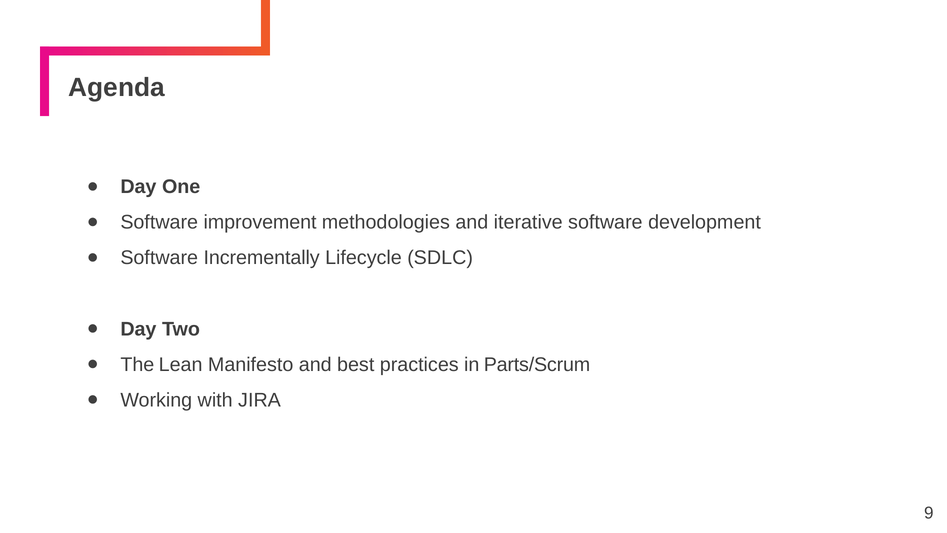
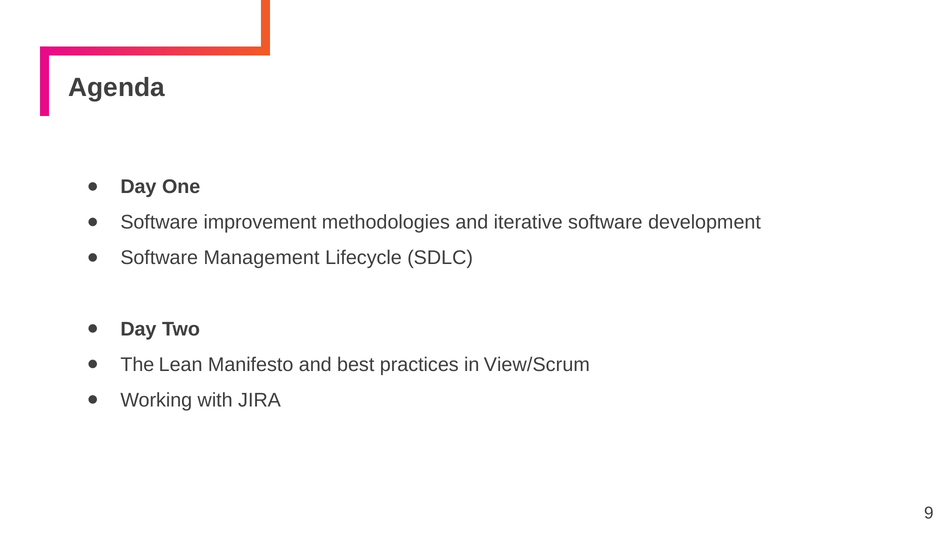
Incrementally: Incrementally -> Management (262, 258)
Parts/Scrum: Parts/Scrum -> View/Scrum (537, 364)
